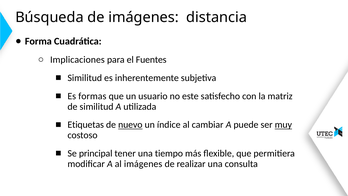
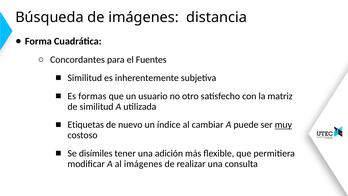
Implicaciones: Implicaciones -> Concordantes (77, 60)
este: este -> otro (190, 96)
nuevo underline: present -> none (130, 125)
principal: principal -> disímiles (96, 153)
tiempo: tiempo -> adición (169, 153)
